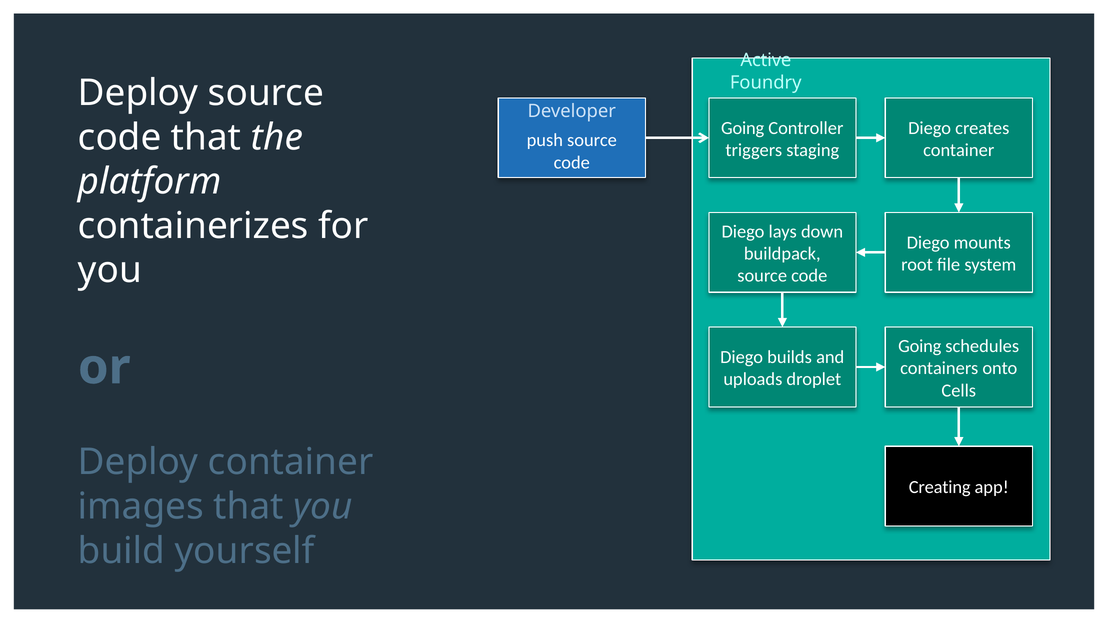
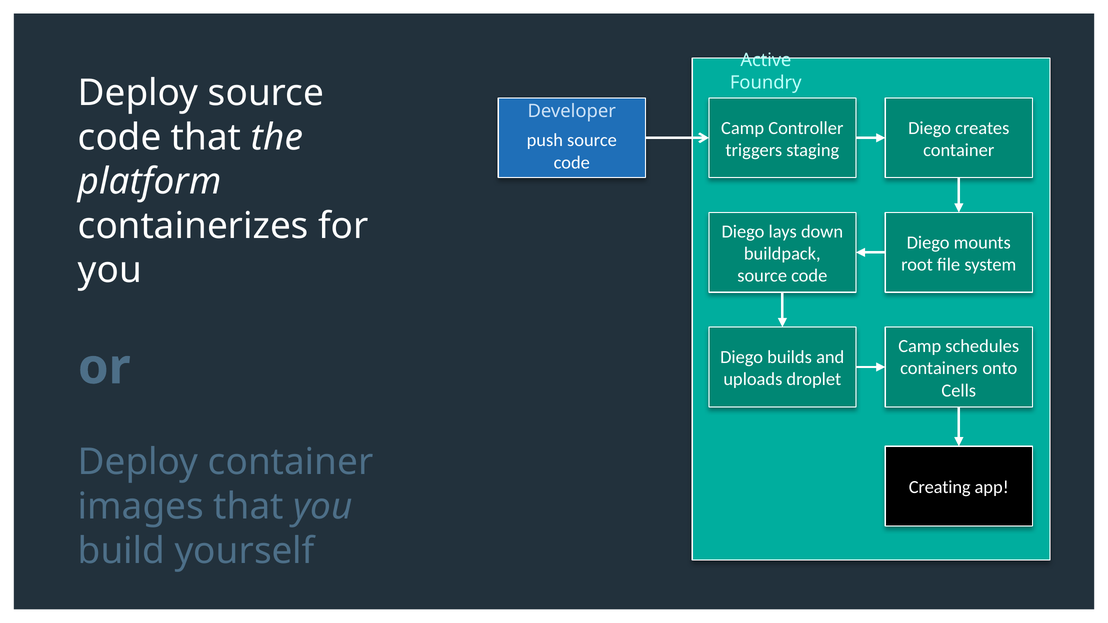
Going: Going -> Camp (743, 128)
Going: Going -> Camp (920, 346)
